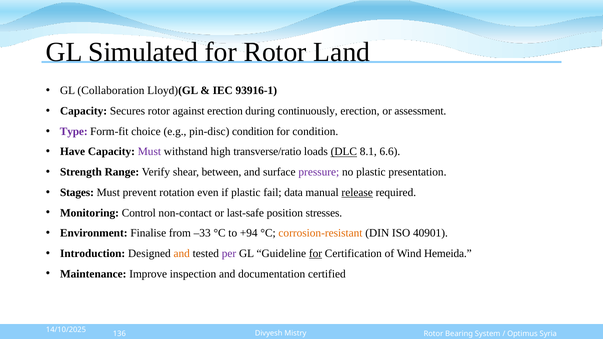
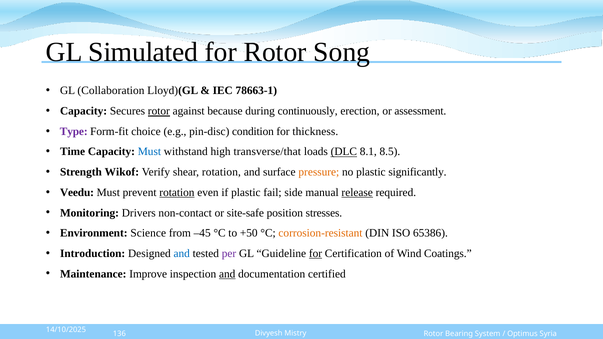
Land: Land -> Song (342, 52)
93916-1: 93916-1 -> 78663-1 (256, 91)
rotor underline: none -> present (159, 111)
against erection: erection -> because (225, 111)
for condition: condition -> thickness (315, 131)
Have: Have -> Time (73, 152)
Must colour: purple -> blue (149, 152)
transverse/ratio: transverse/ratio -> transverse/that (267, 152)
6.6: 6.6 -> 8.5 (390, 152)
Range: Range -> Wikof (122, 172)
shear between: between -> rotation (221, 172)
pressure colour: purple -> orange (319, 172)
presentation: presentation -> significantly (417, 172)
Stages: Stages -> Veedu (77, 193)
rotation underline: none -> present (177, 193)
data: data -> side (294, 193)
Control: Control -> Drivers (139, 213)
last-safe: last-safe -> site-safe (245, 213)
Finalise: Finalise -> Science (148, 233)
–33: –33 -> –45 (202, 233)
+94: +94 -> +50 (249, 233)
40901: 40901 -> 65386 (430, 233)
and colour: orange -> blue (182, 254)
Hemeida: Hemeida -> Coatings (448, 254)
and underline: none -> present (227, 274)
